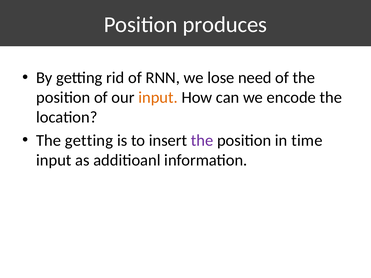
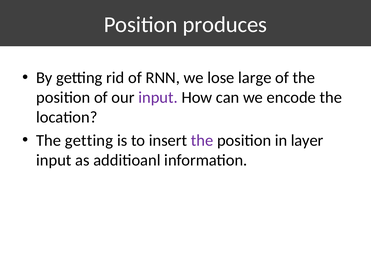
need: need -> large (255, 78)
input colour: orange -> purple (158, 98)
time: time -> layer (307, 141)
